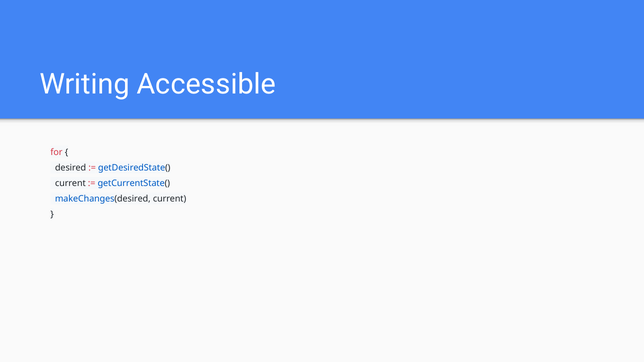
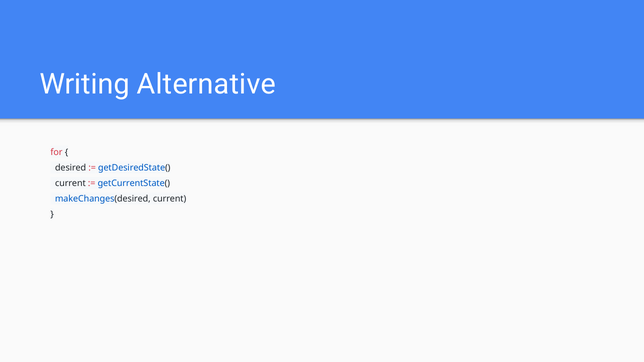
Accessible: Accessible -> Alternative (206, 84)
